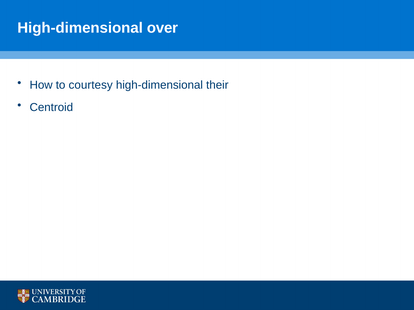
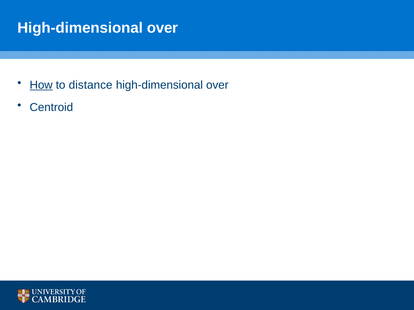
How underline: none -> present (41, 85)
courtesy: courtesy -> distance (91, 85)
their: their -> over (217, 85)
